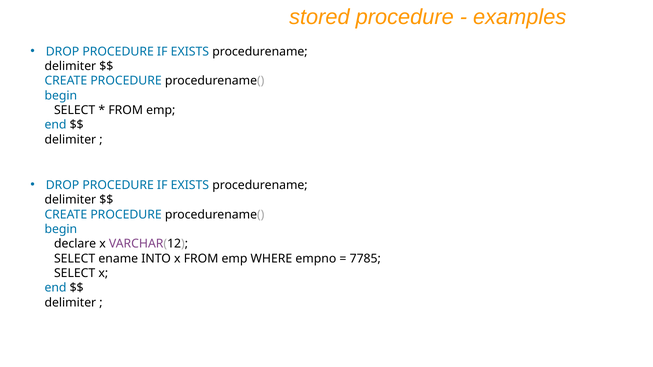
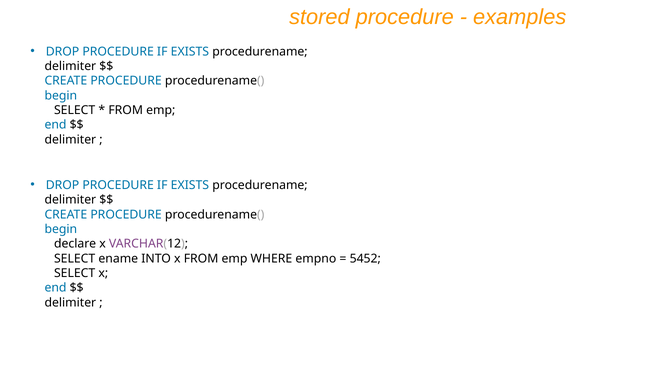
7785: 7785 -> 5452 (365, 259)
